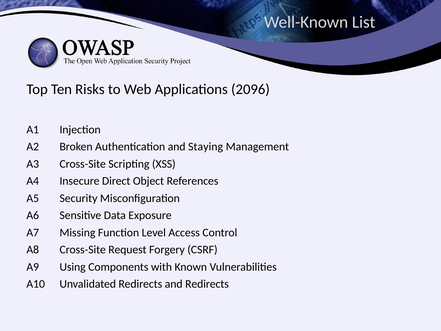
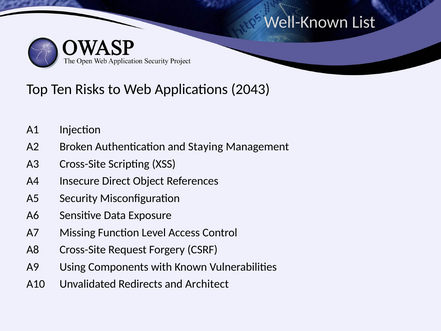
2096: 2096 -> 2043 (250, 89)
and Redirects: Redirects -> Architect (207, 284)
